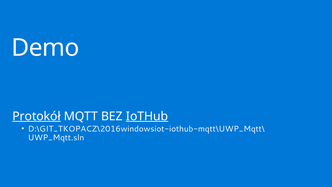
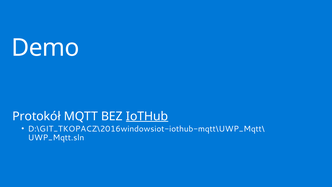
Protokół underline: present -> none (37, 116)
